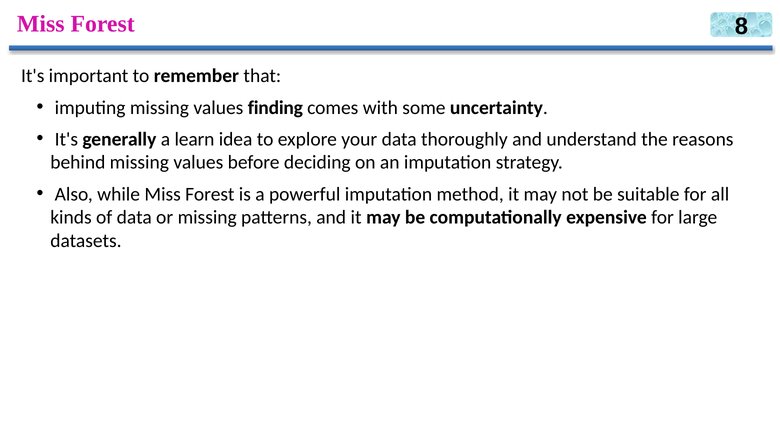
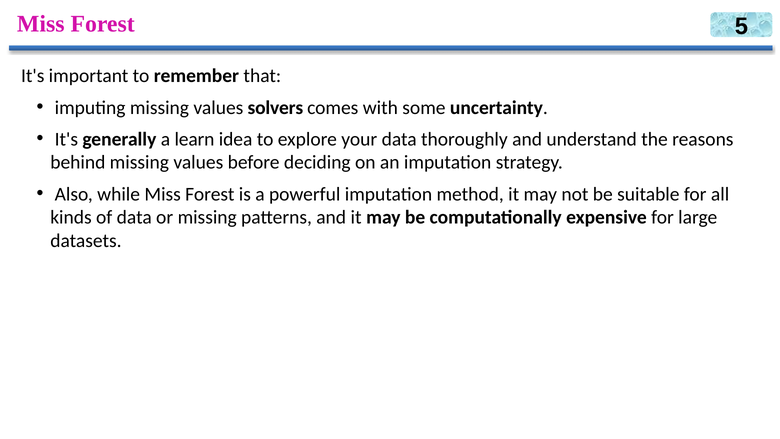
8: 8 -> 5 (741, 26)
finding: finding -> solvers (275, 107)
